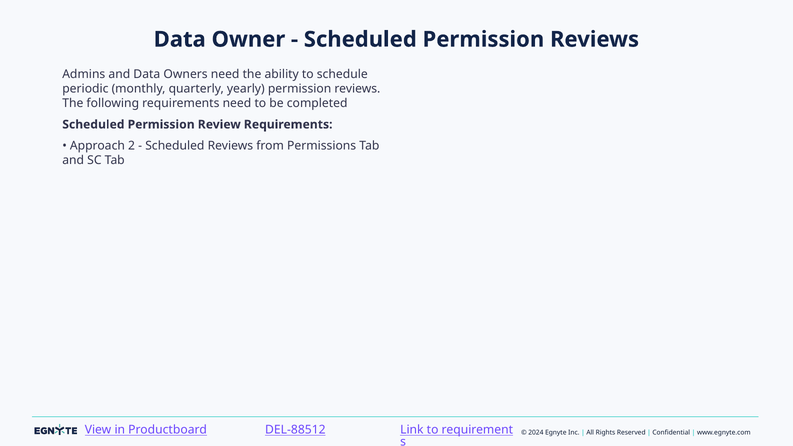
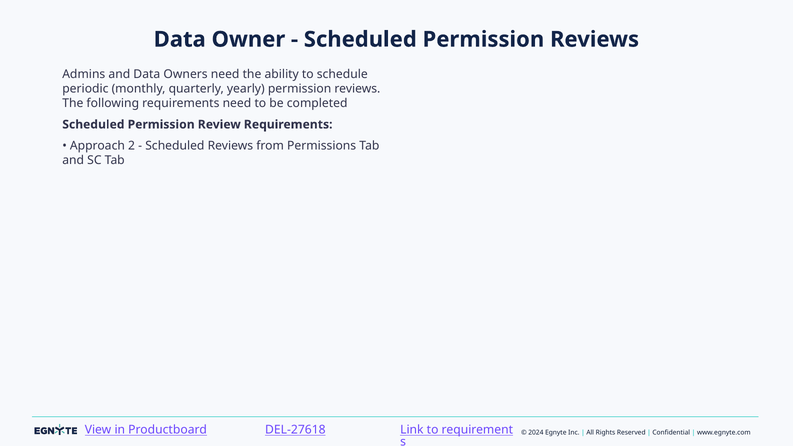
DEL-88512: DEL-88512 -> DEL-27618 (295, 430)
